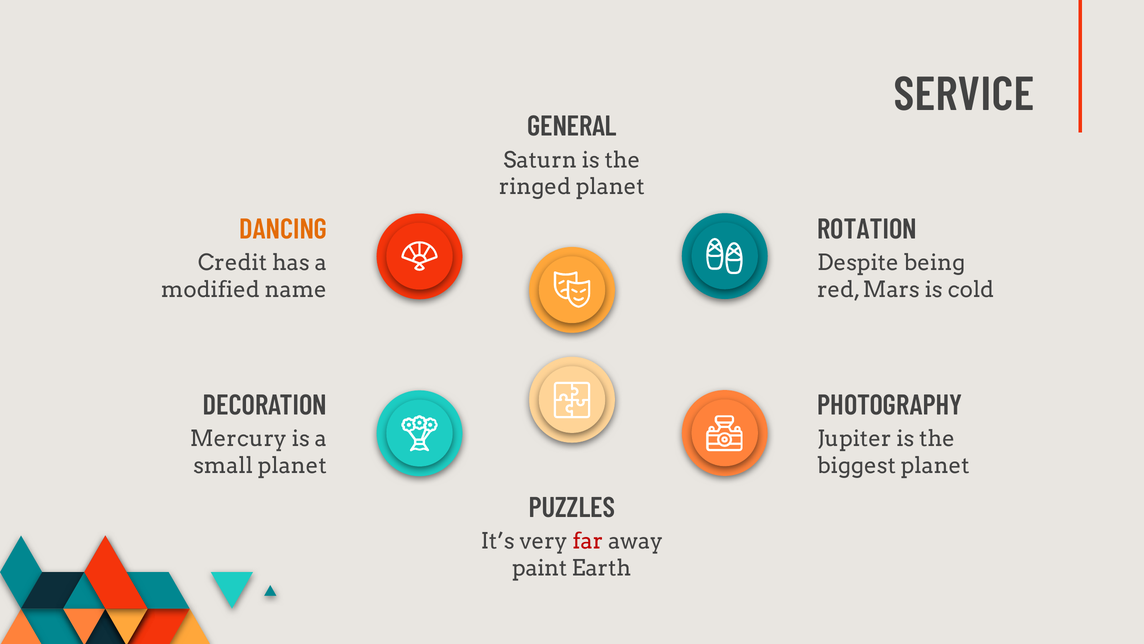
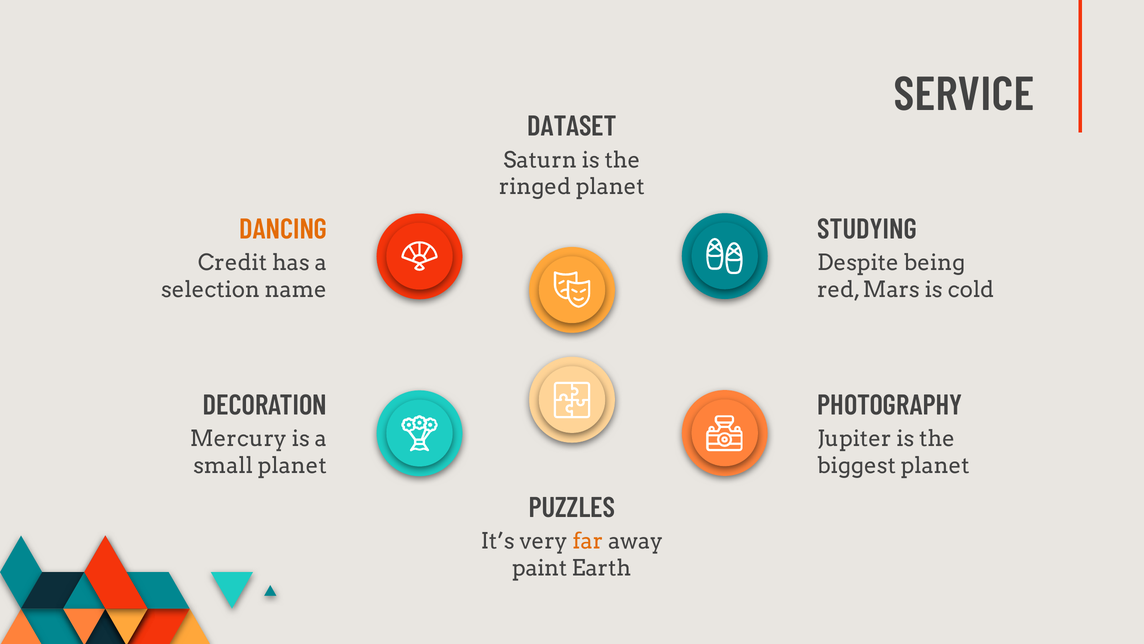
GENERAL: GENERAL -> DATASET (572, 126)
ROTATION: ROTATION -> STUDYING (867, 229)
modified: modified -> selection (210, 290)
far colour: red -> orange (588, 541)
